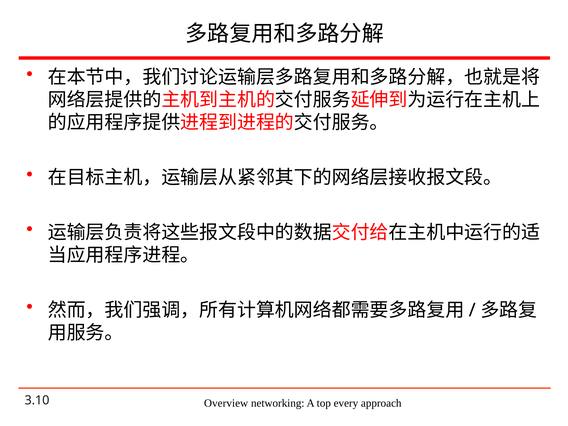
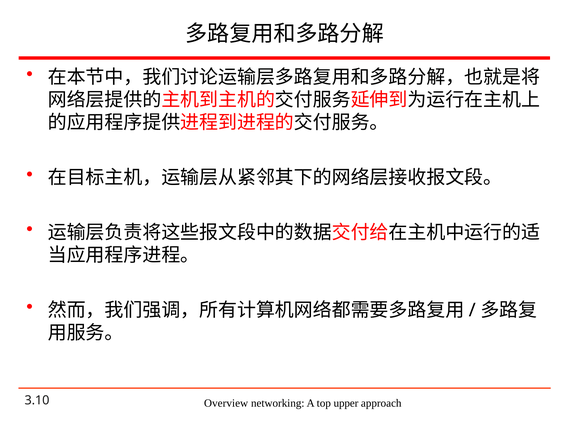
every: every -> upper (346, 403)
